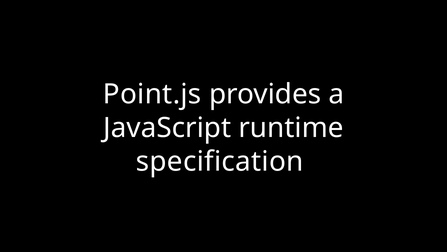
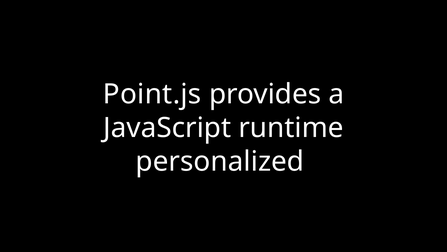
specification: specification -> personalized (220, 161)
